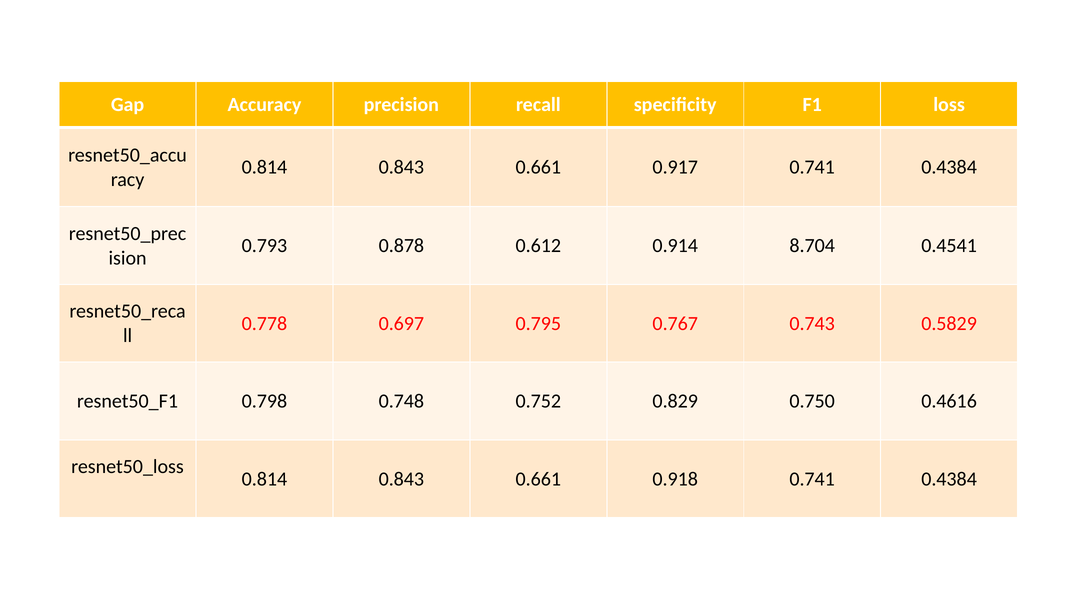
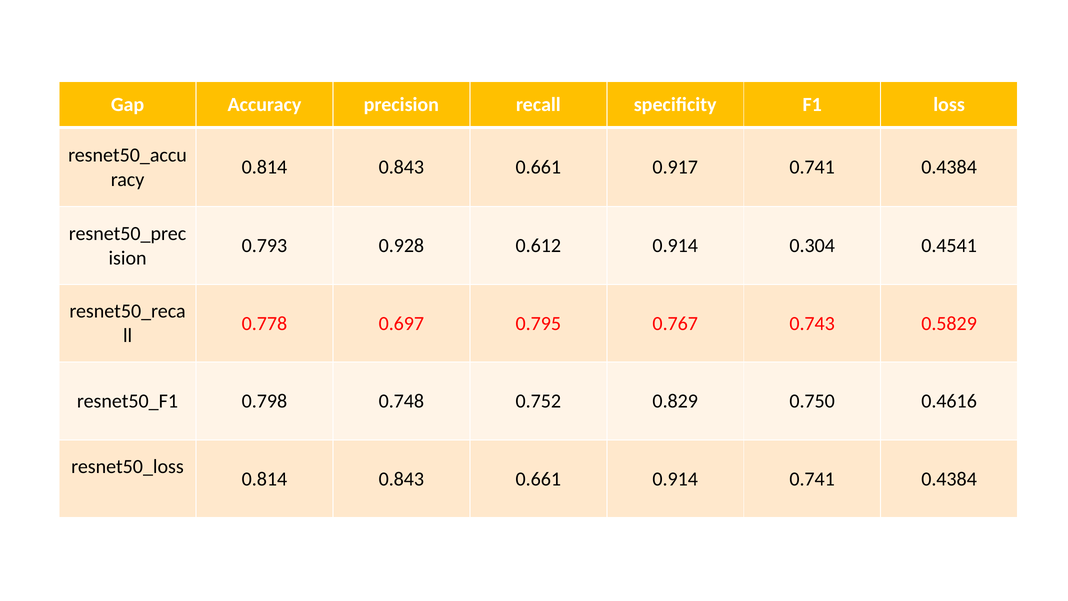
0.878: 0.878 -> 0.928 (401, 246)
8.704: 8.704 -> 0.304 (812, 246)
0.661 0.918: 0.918 -> 0.914 (675, 479)
